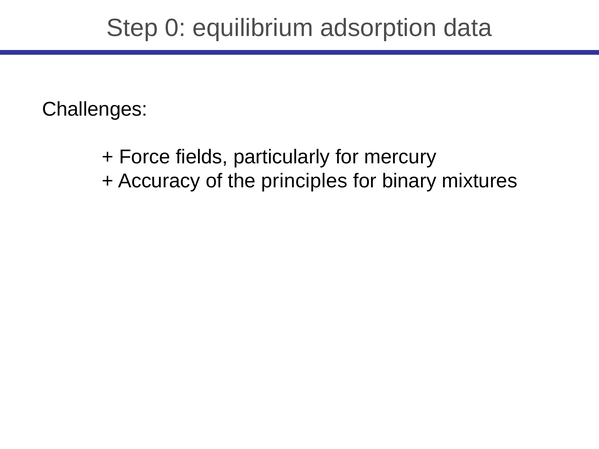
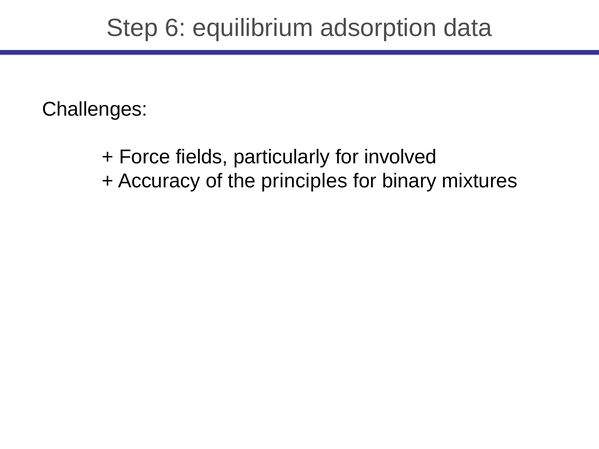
0: 0 -> 6 (175, 28)
mercury: mercury -> involved (400, 157)
